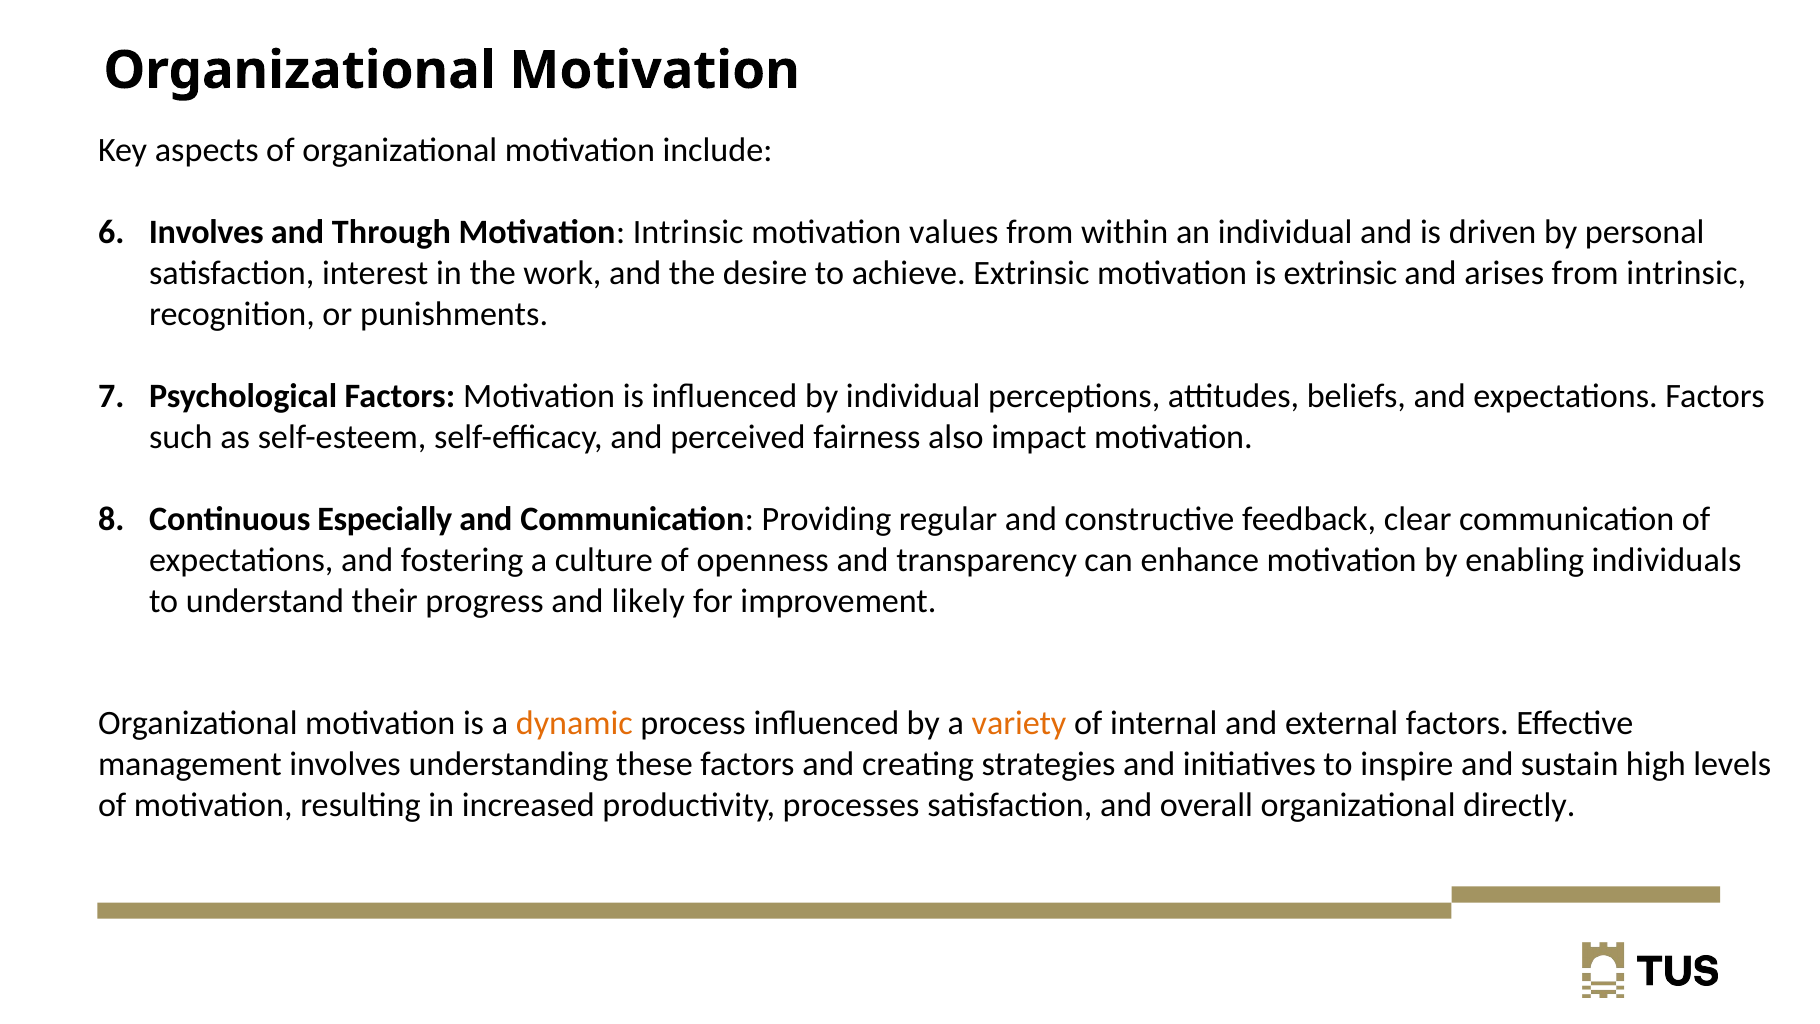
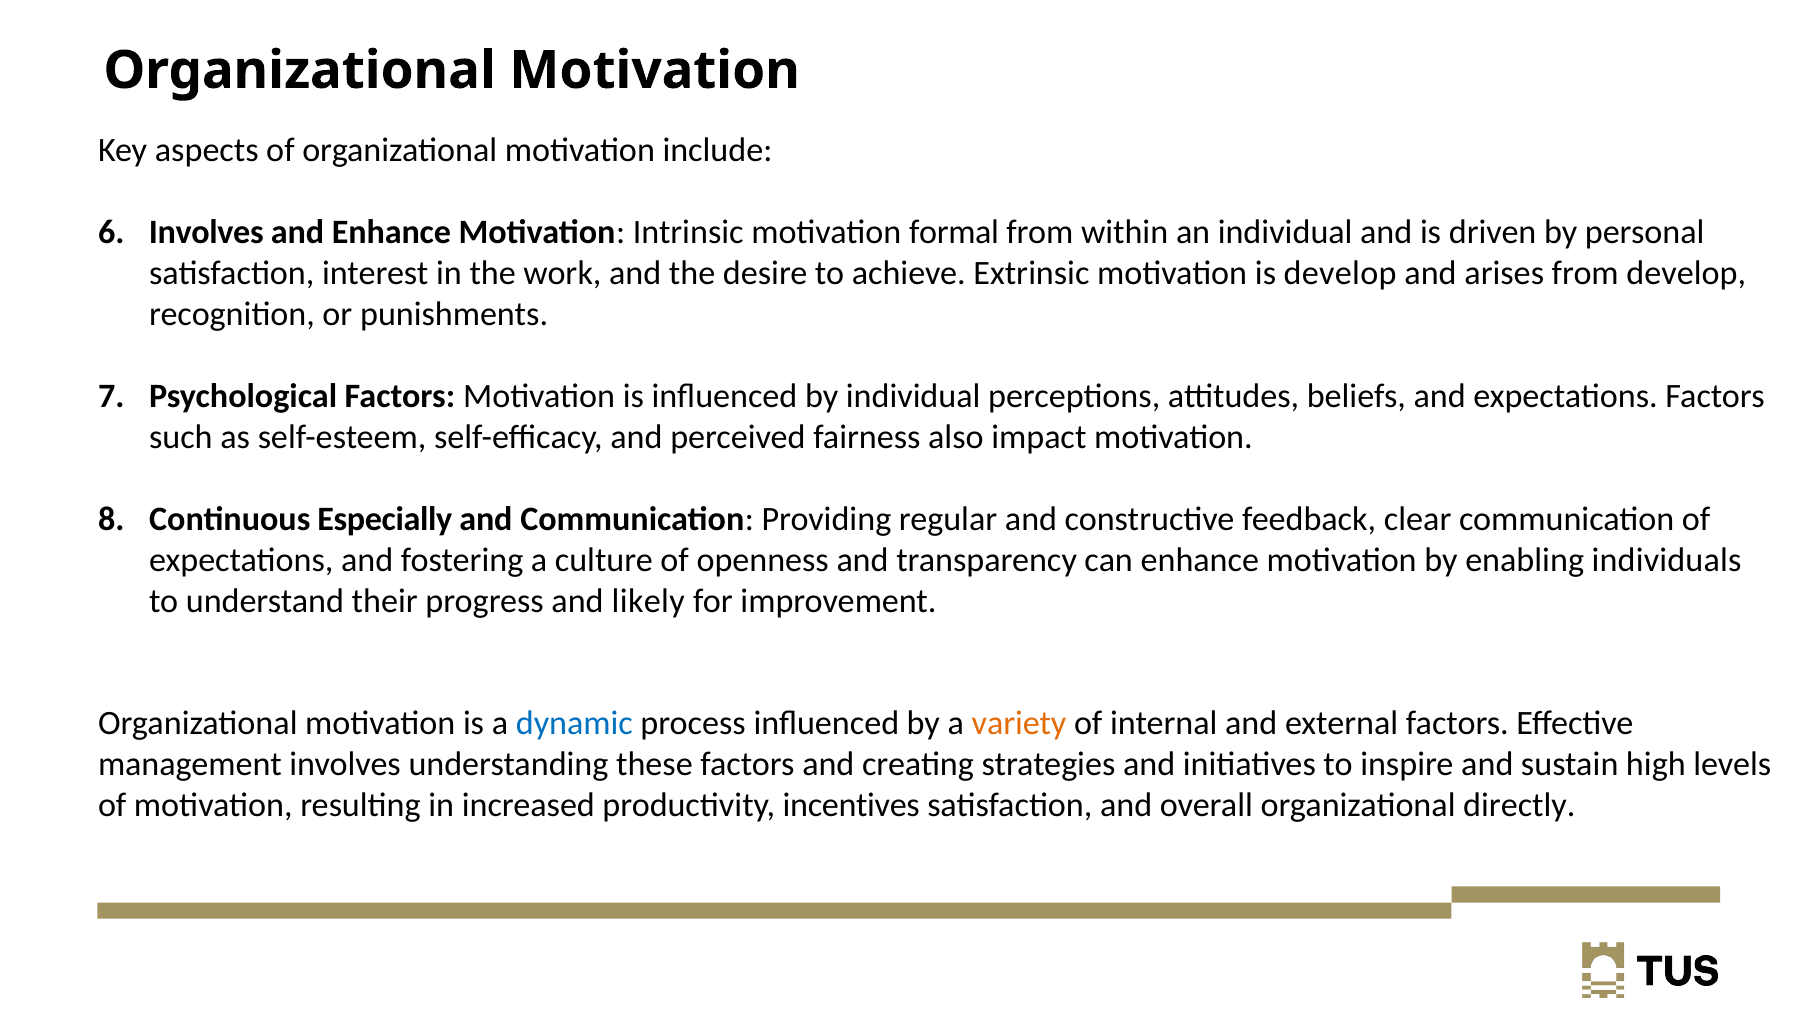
and Through: Through -> Enhance (391, 232)
values: values -> formal (954, 232)
is extrinsic: extrinsic -> develop (1340, 273)
from intrinsic: intrinsic -> develop (1686, 273)
dynamic colour: orange -> blue (574, 724)
processes: processes -> incentives (851, 805)
